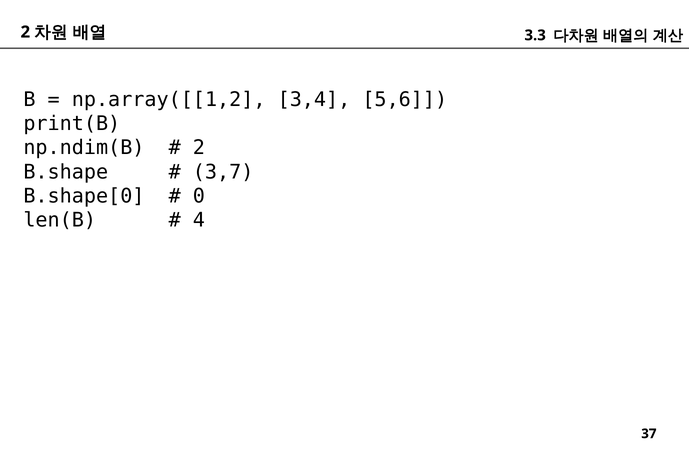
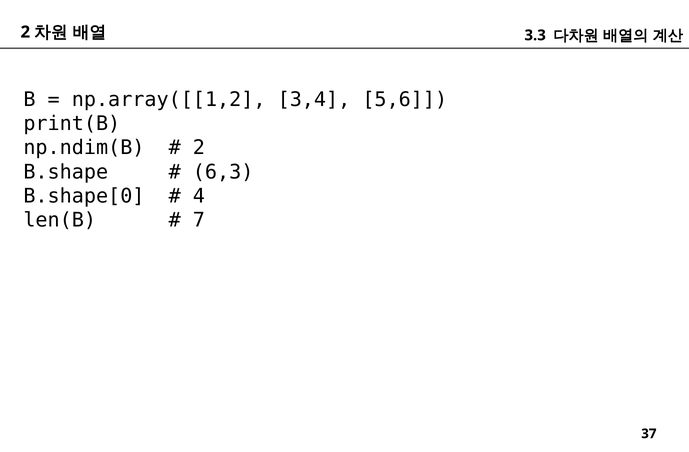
3,7: 3,7 -> 6,3 (223, 172)
0: 0 -> 4 (199, 196)
4: 4 -> 7 (199, 220)
